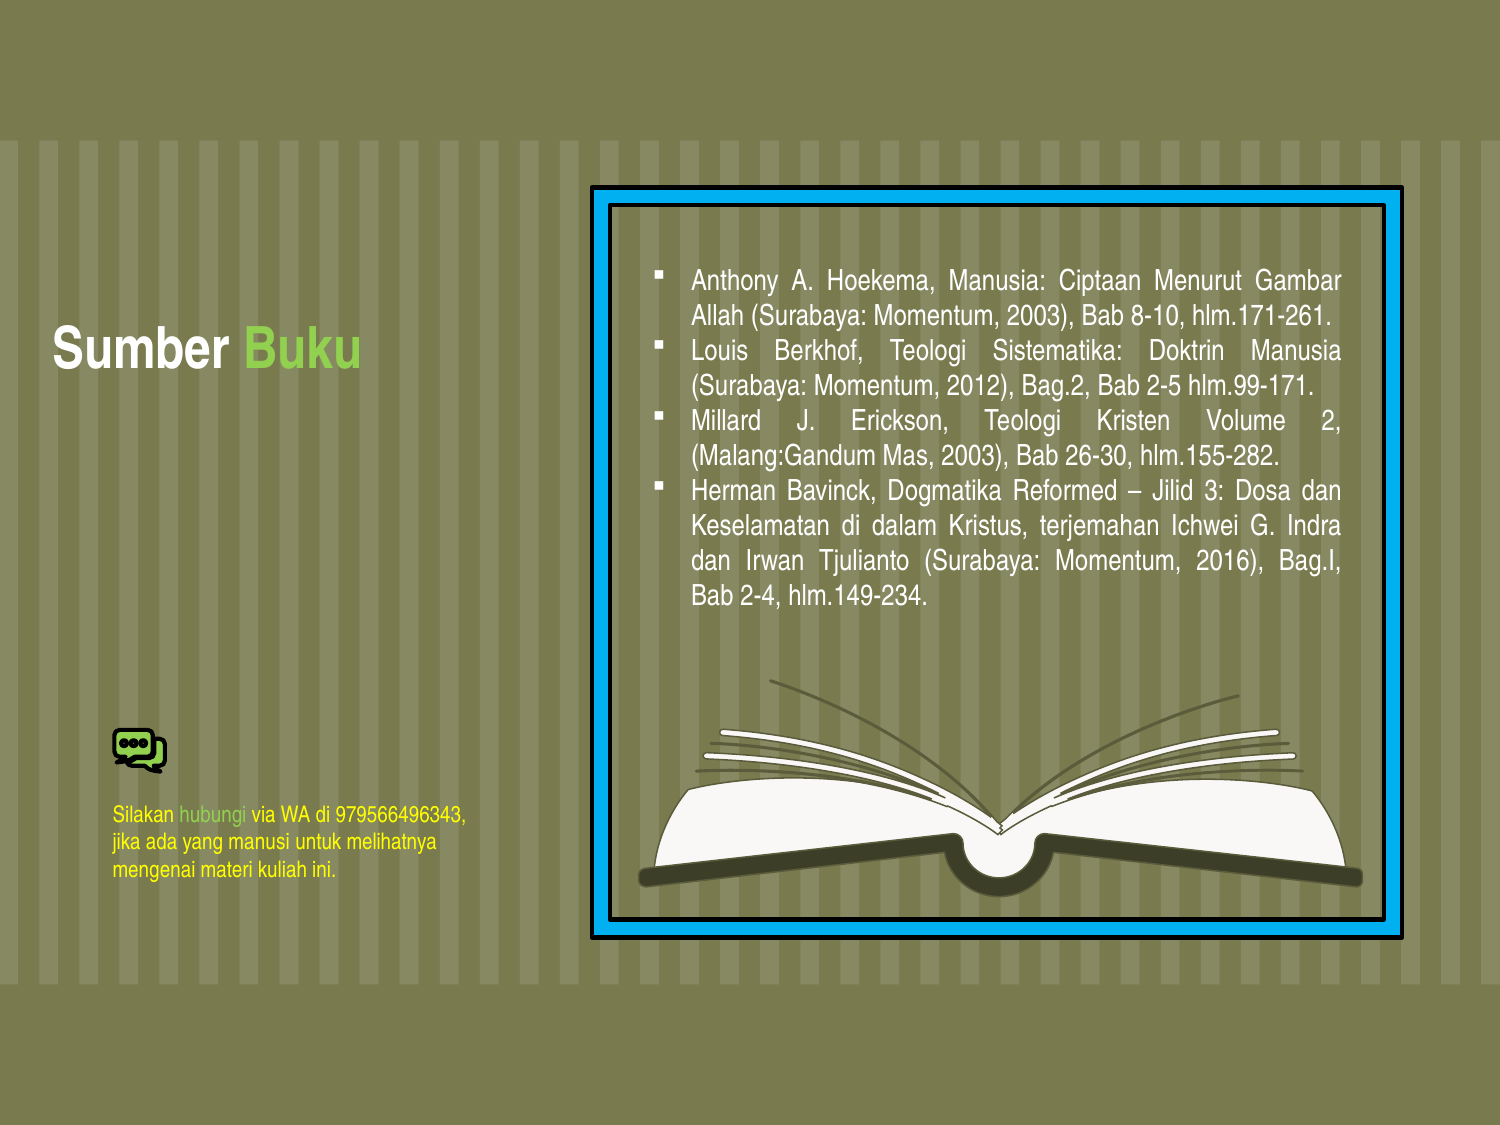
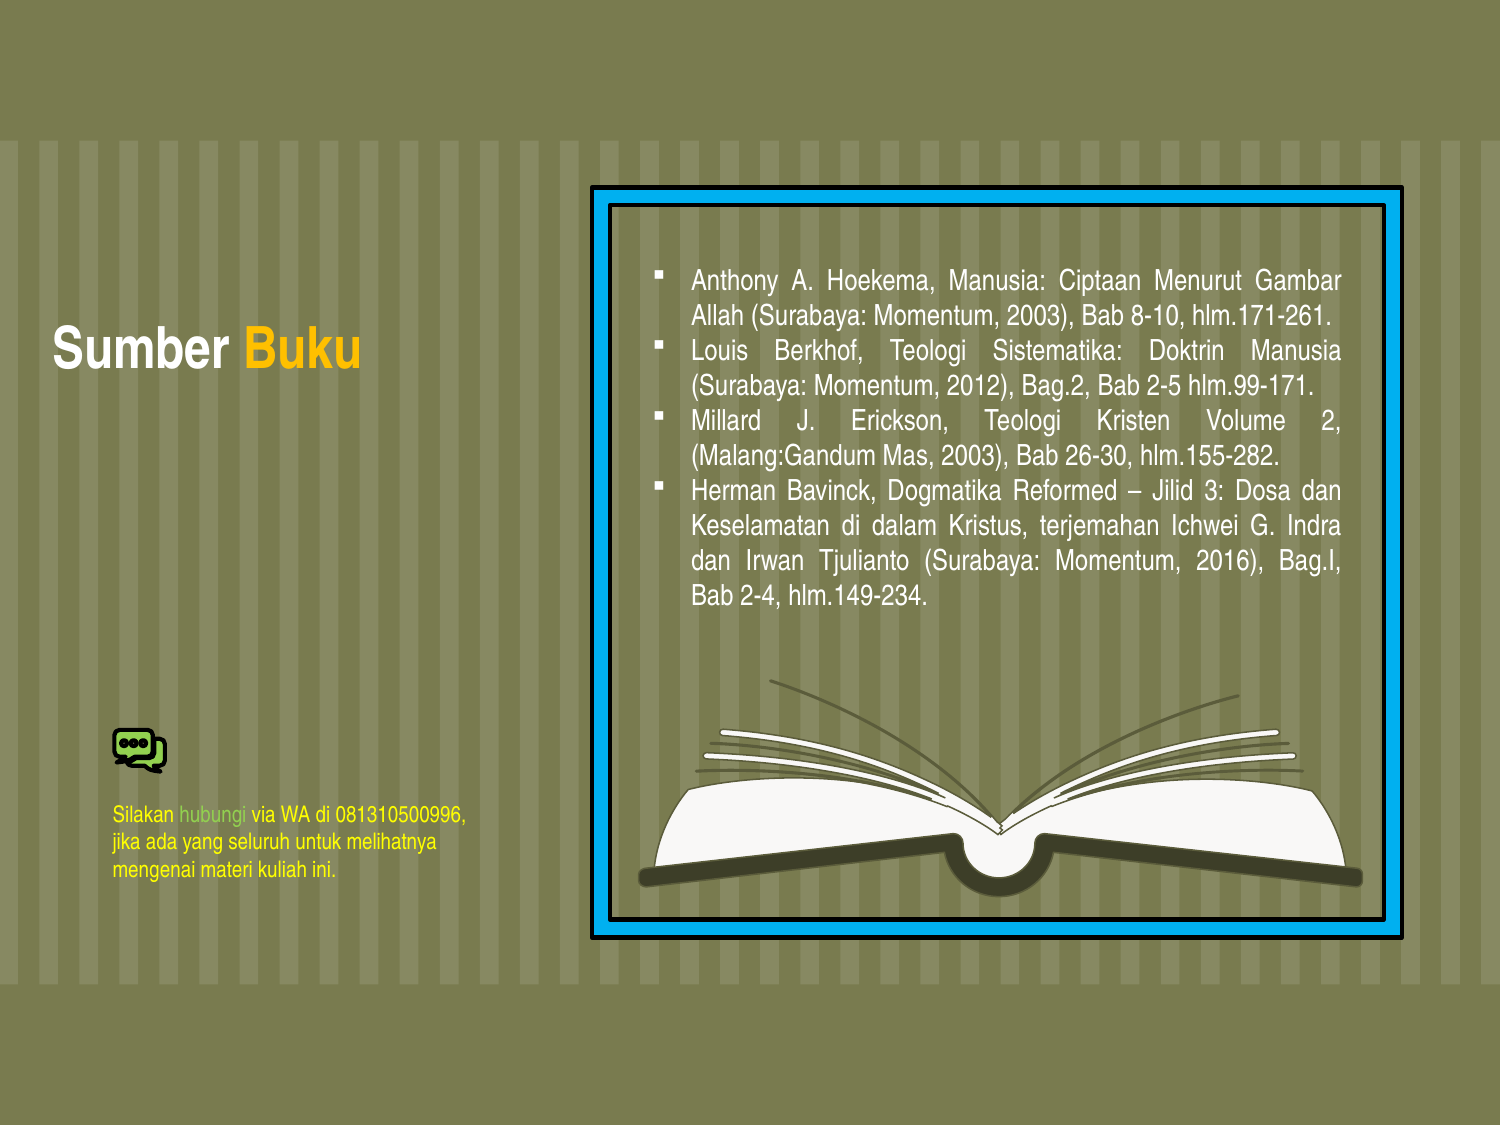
Buku colour: light green -> yellow (303, 350)
979566496343: 979566496343 -> 081310500996 (401, 815)
manusi: manusi -> seluruh (259, 842)
